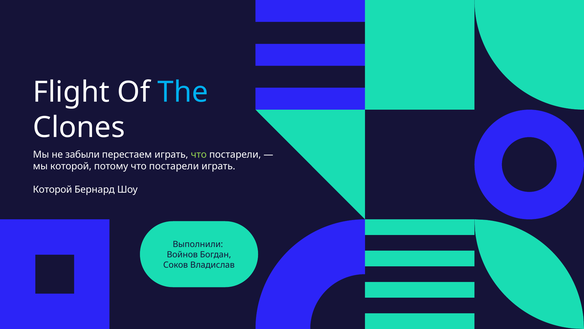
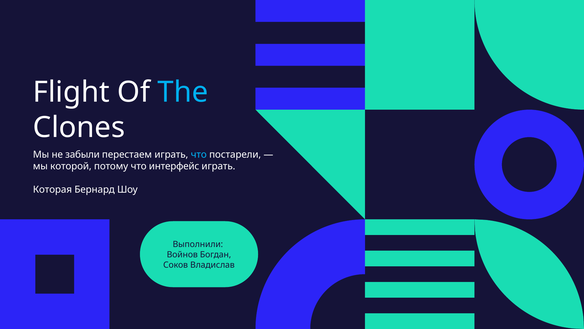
что colour: light green -> light blue (199, 154)
потому что постарели: постарели -> интерфейс (174, 166)
Которой: Которой -> Которая (52, 189)
